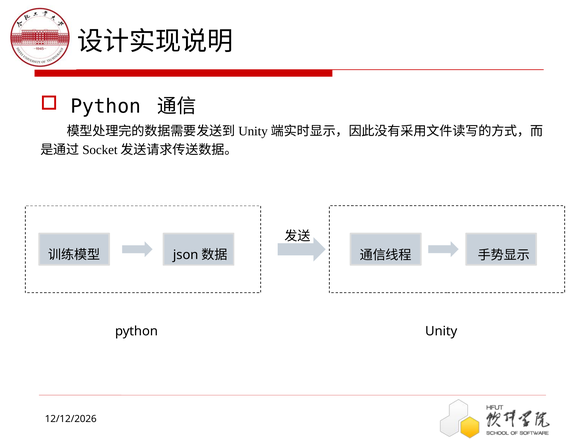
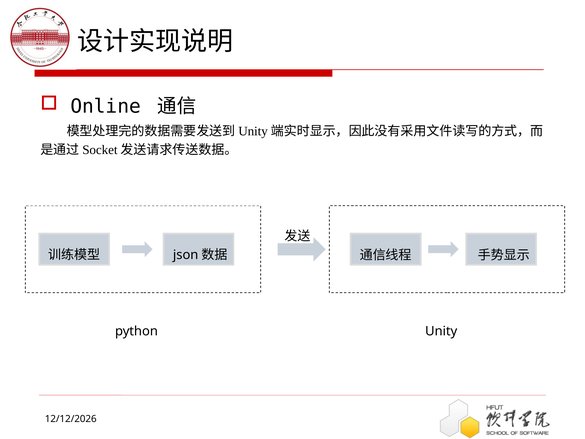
Python: Python -> Online (106, 106)
